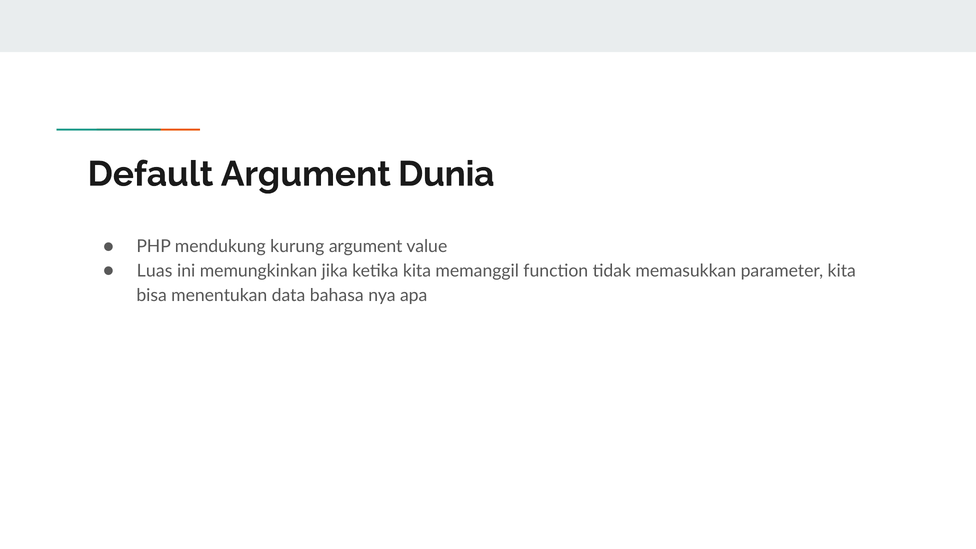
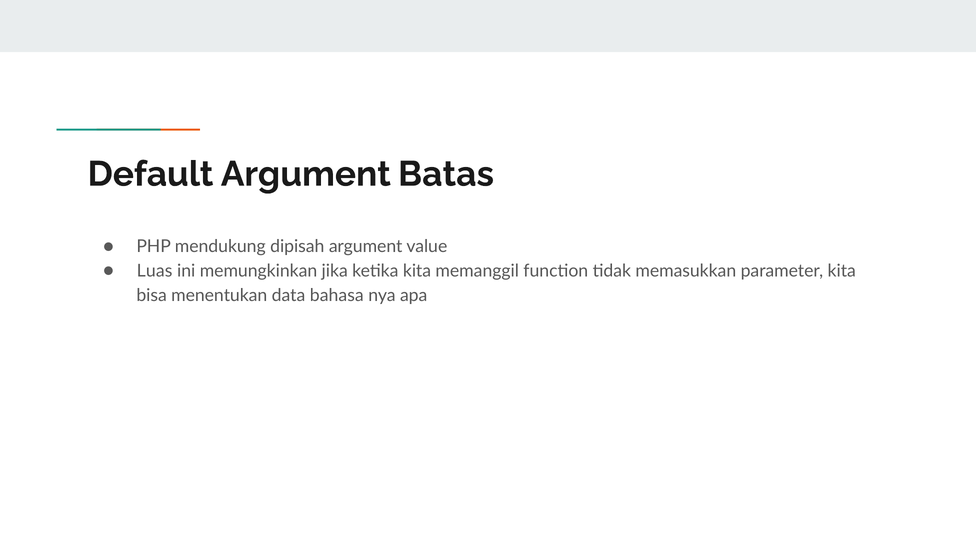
Dunia: Dunia -> Batas (446, 174)
kurung: kurung -> dipisah (297, 247)
